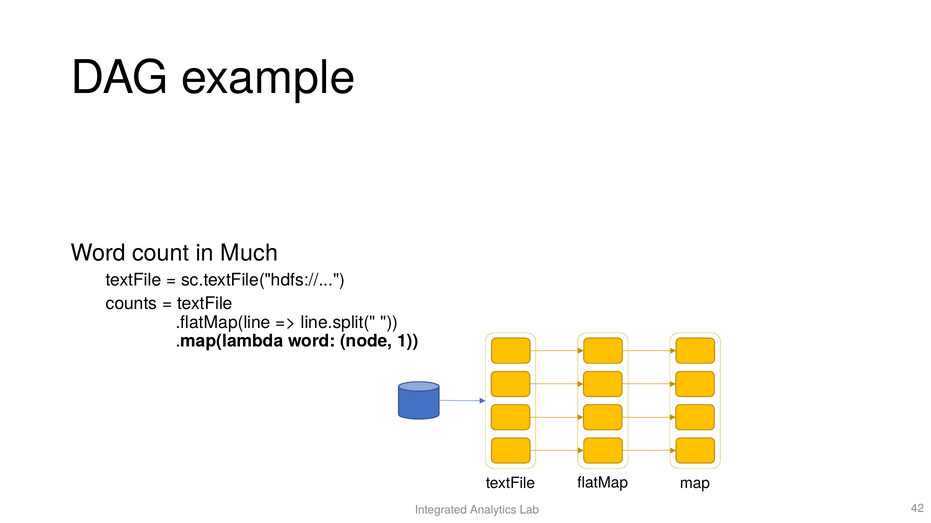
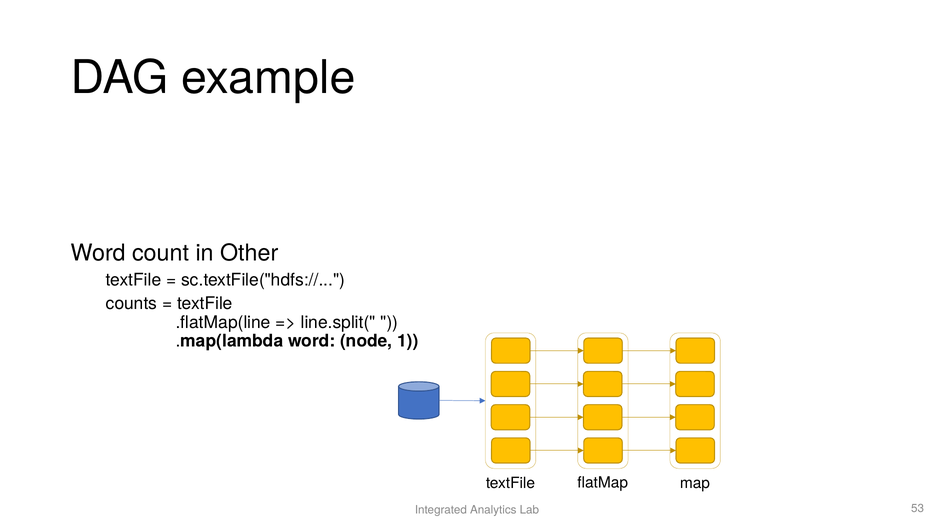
Much: Much -> Other (249, 253)
42: 42 -> 53 (918, 509)
